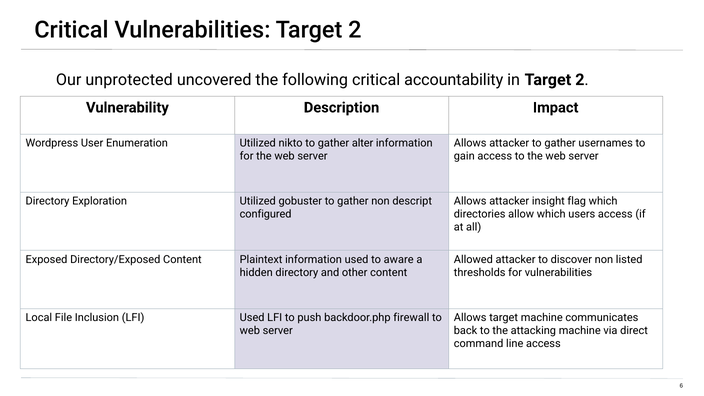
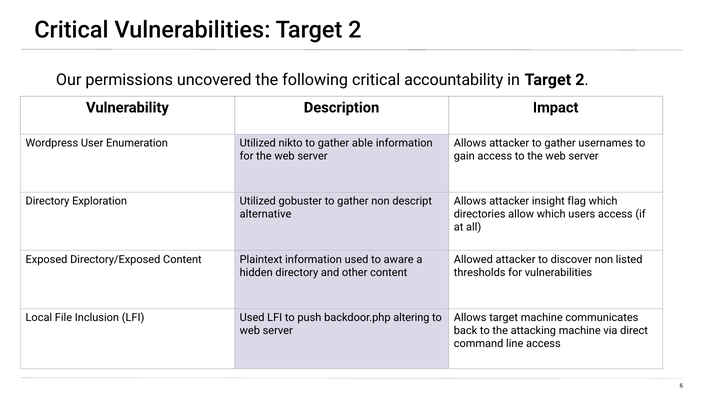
unprotected: unprotected -> permissions (129, 80)
alter: alter -> able (362, 143)
configured: configured -> alternative (266, 214)
firewall: firewall -> altering (411, 318)
